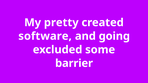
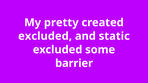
software: software -> excluded (45, 36)
going: going -> static (114, 36)
